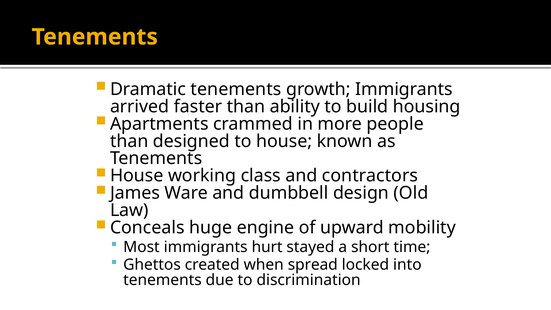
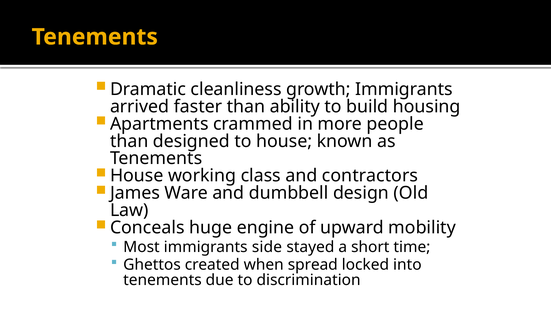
Dramatic tenements: tenements -> cleanliness (236, 89)
hurt: hurt -> side (267, 247)
